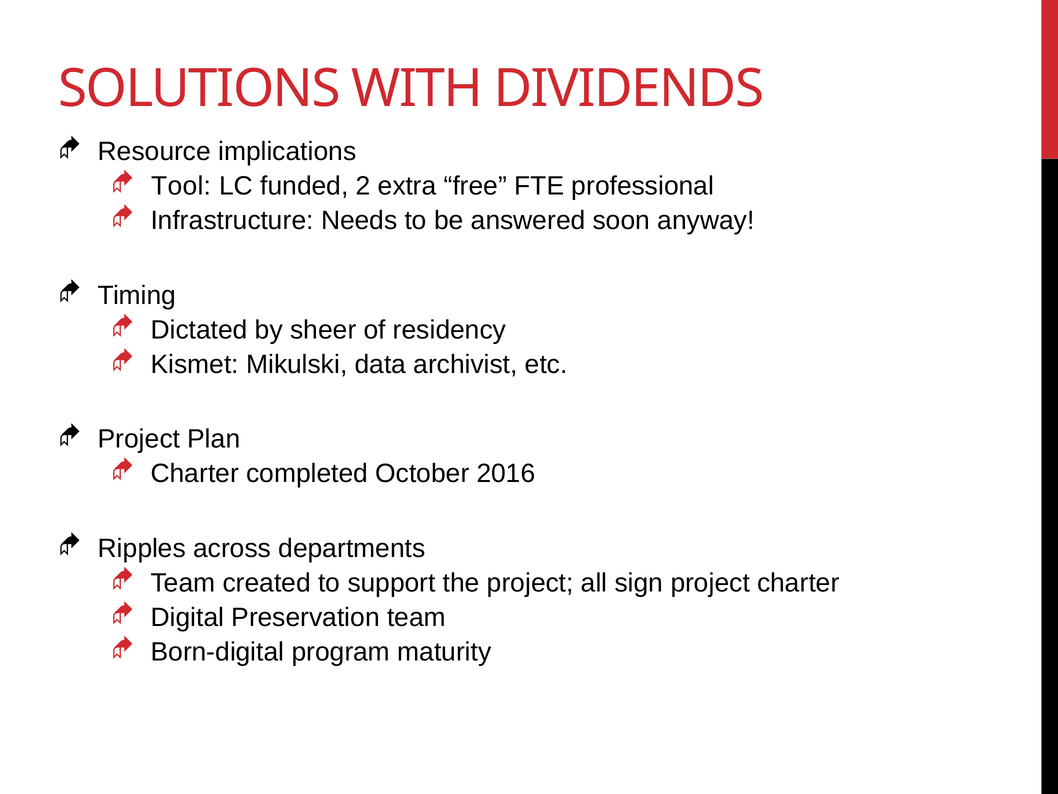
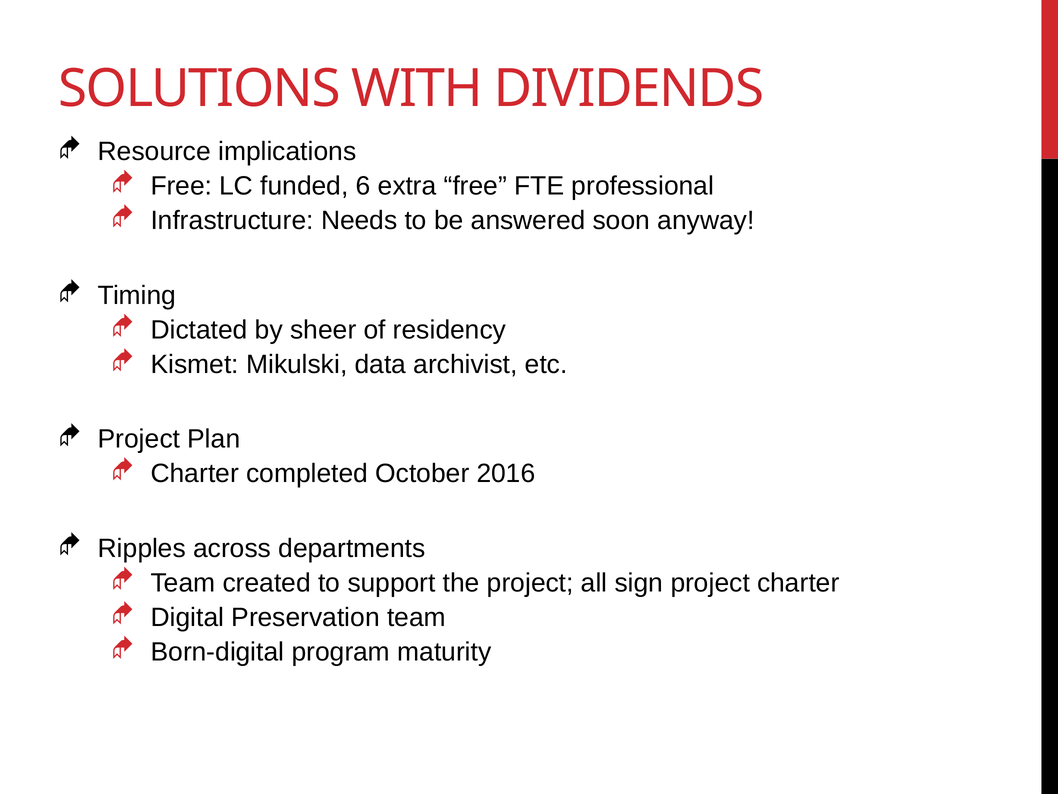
Tool: Tool -> Free (181, 186)
2: 2 -> 6 (363, 186)
